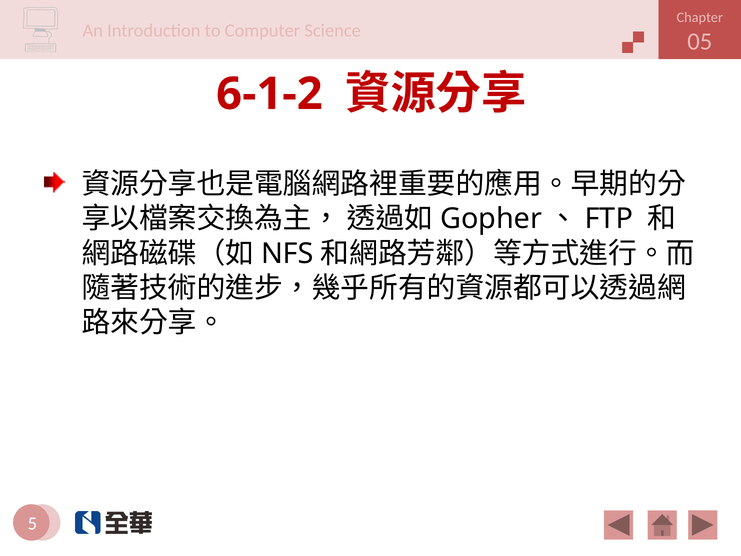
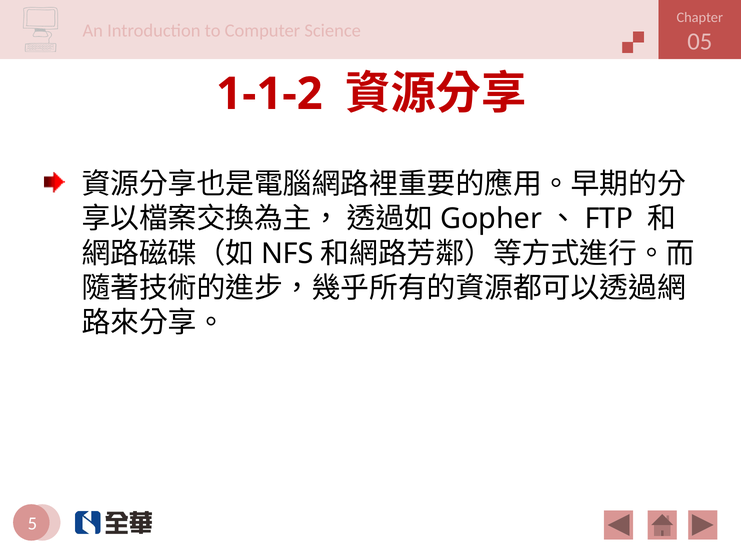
6-1-2: 6-1-2 -> 1-1-2 (269, 94)
